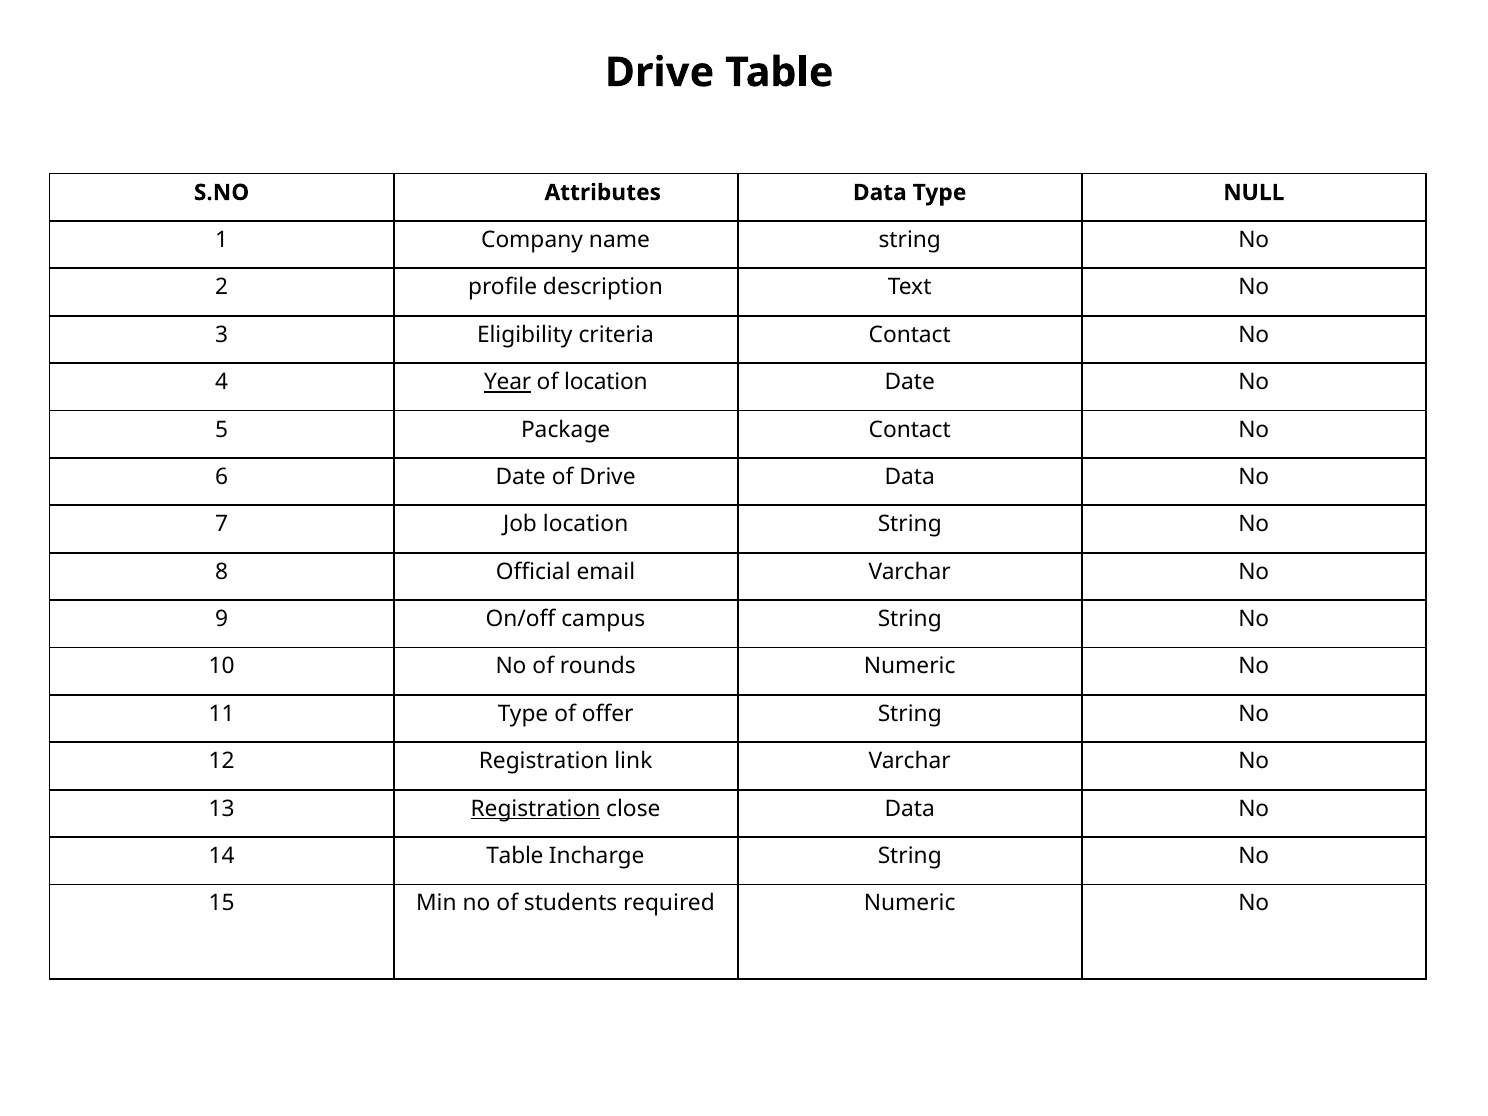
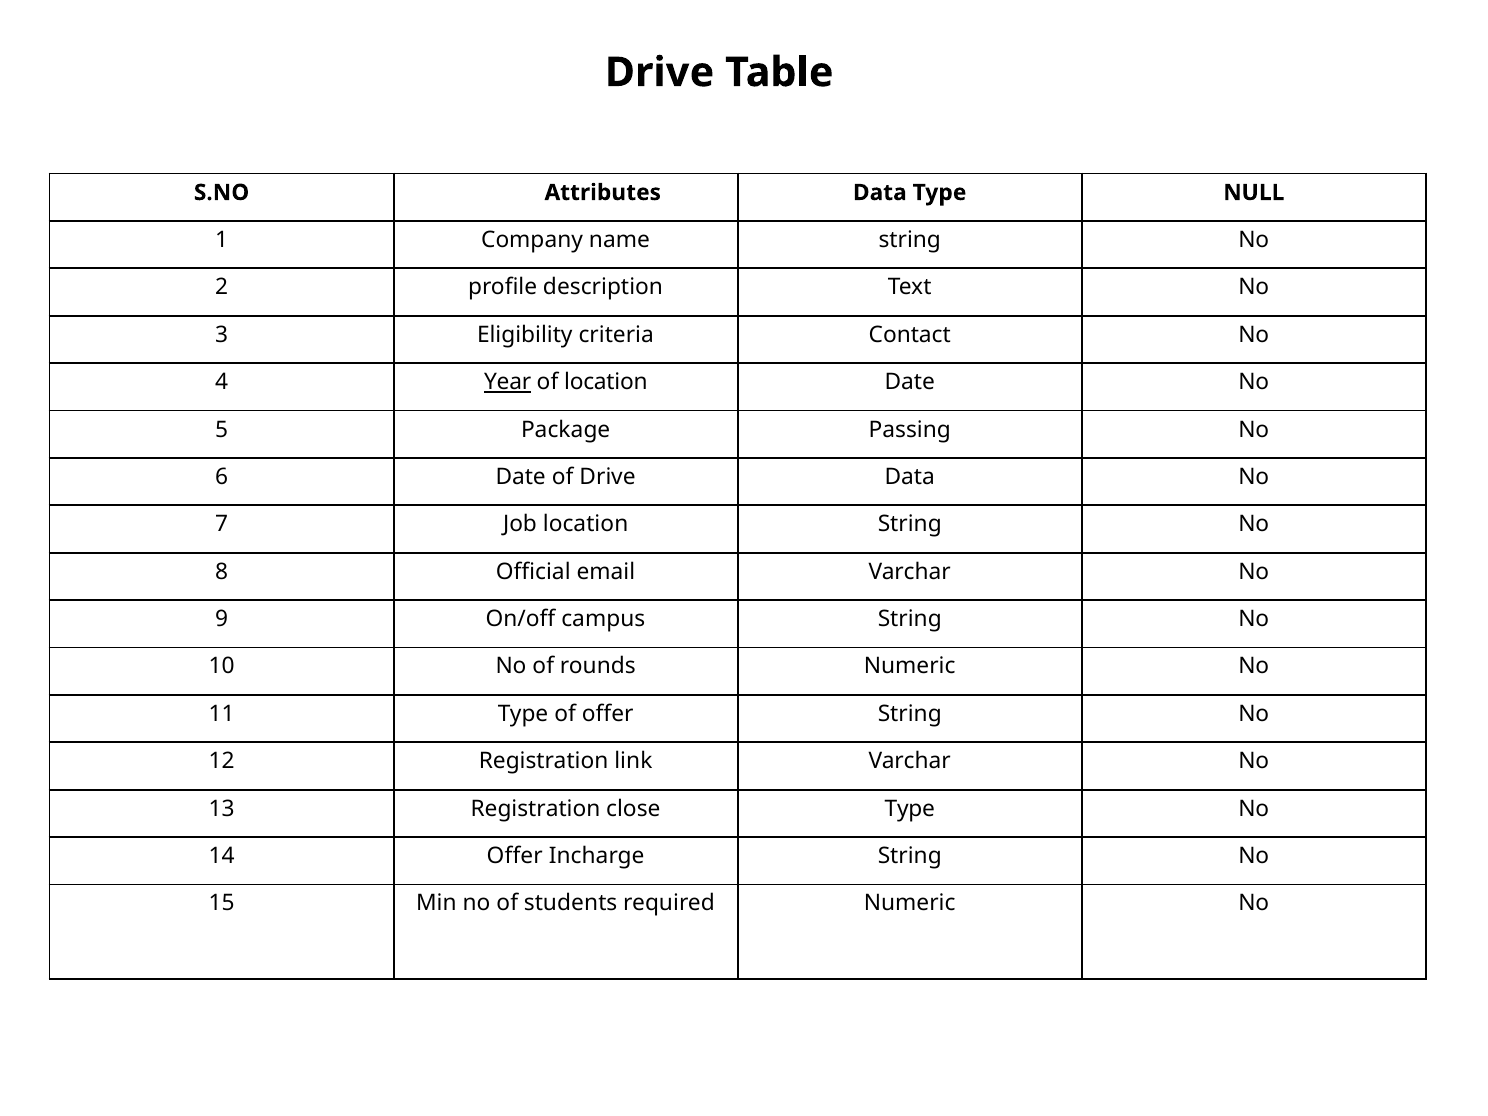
Package Contact: Contact -> Passing (910, 430)
Registration underline: present -> none (535, 809)
close Data: Data -> Type (910, 809)
14 Table: Table -> Offer (515, 856)
